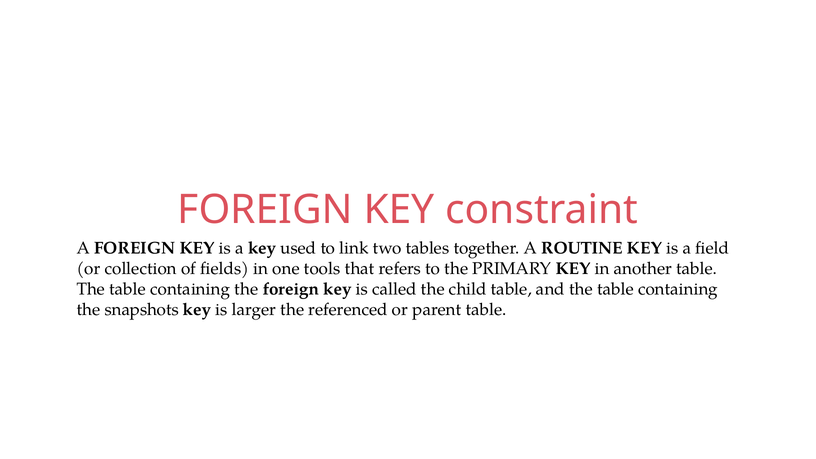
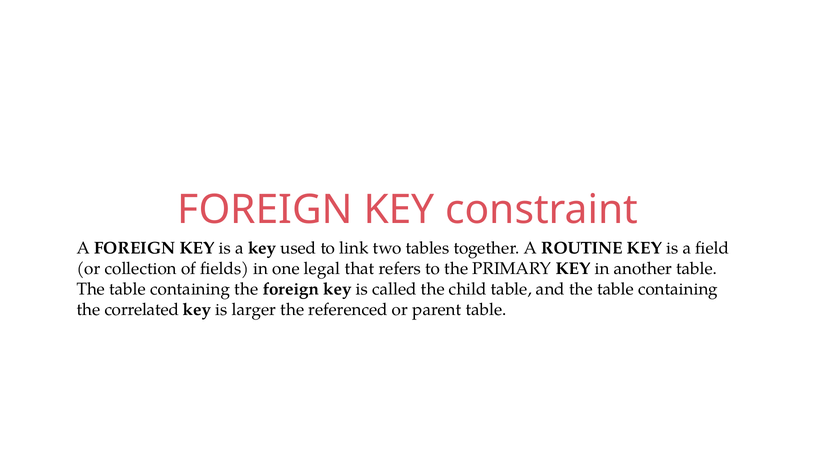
tools: tools -> legal (322, 269)
snapshots: snapshots -> correlated (142, 309)
